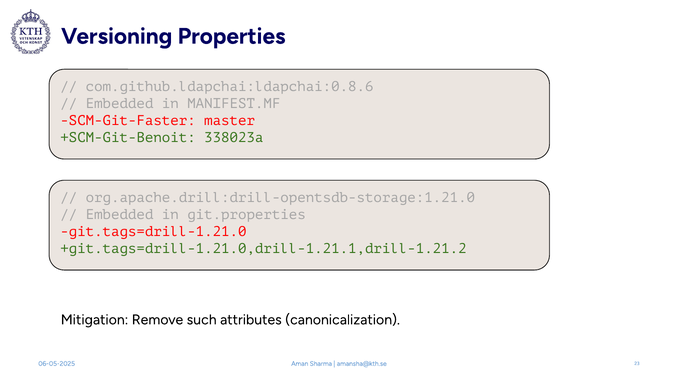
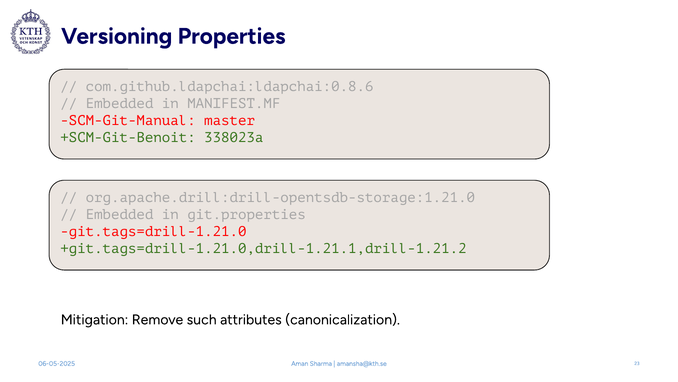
SCM-Git-Faster: SCM-Git-Faster -> SCM-Git-Manual (128, 120)
